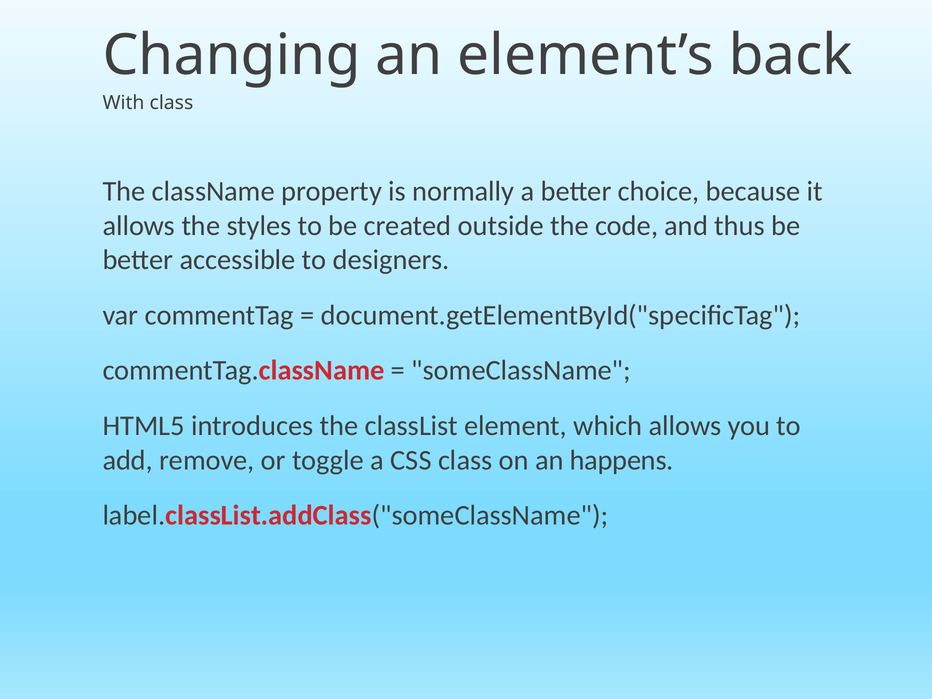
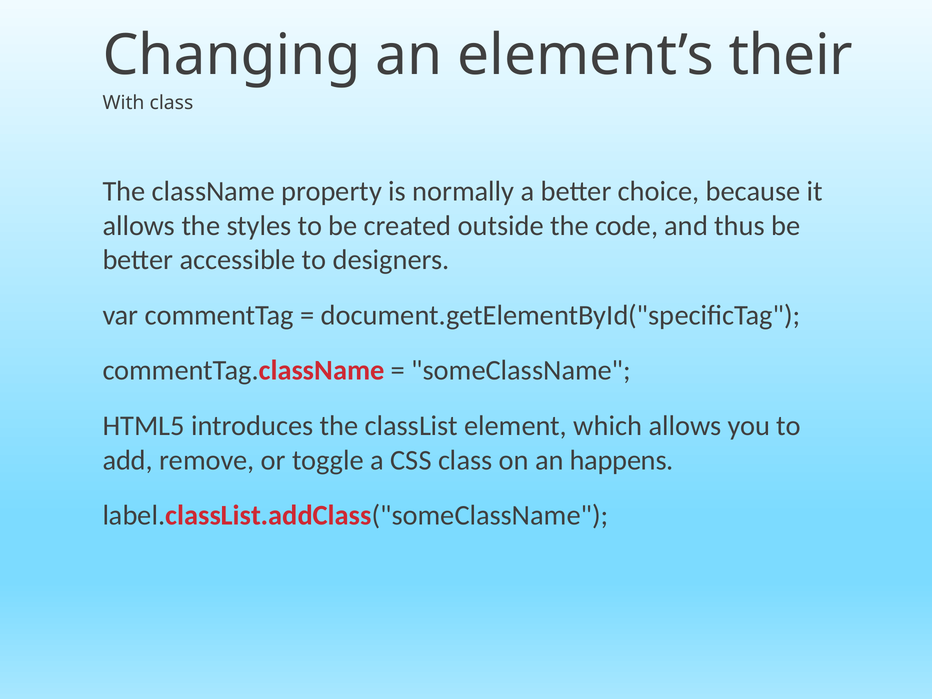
back: back -> their (791, 55)
